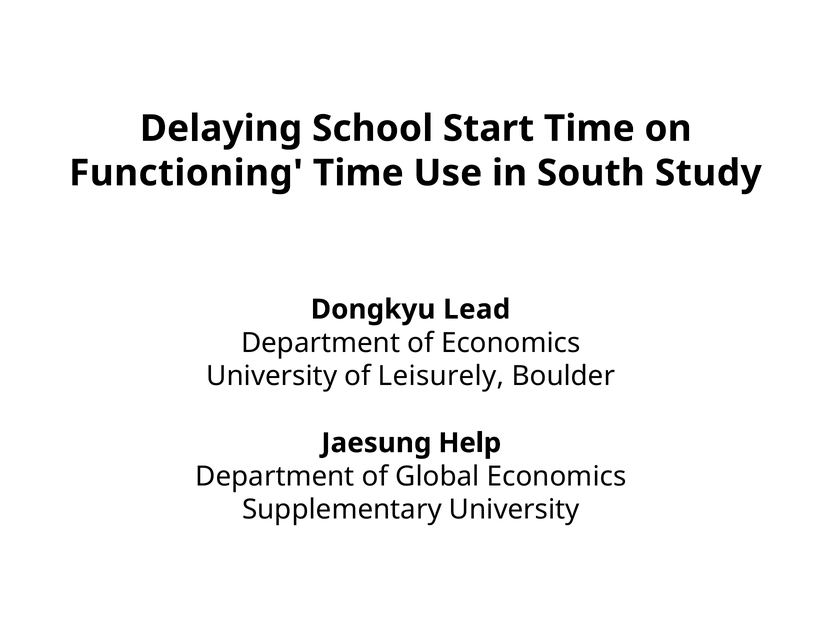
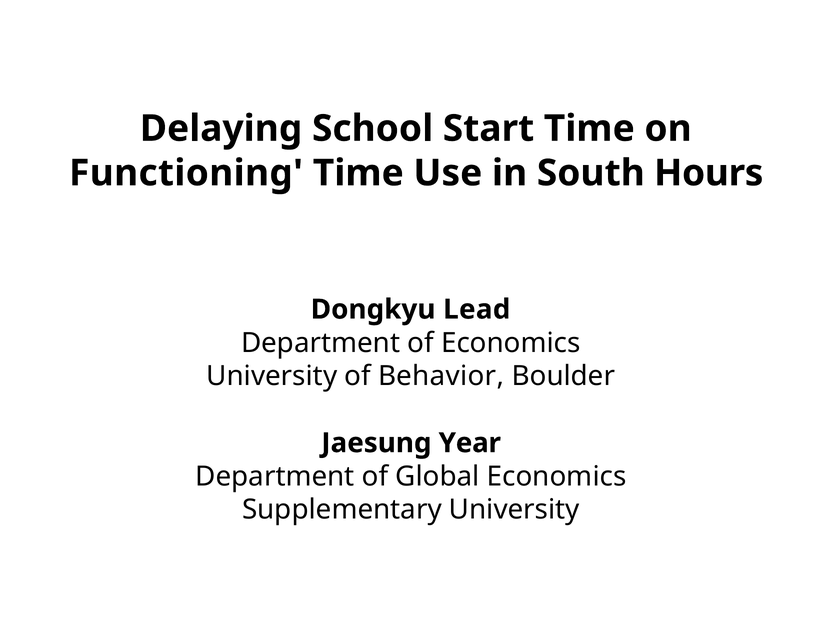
Study: Study -> Hours (709, 173)
Leisurely: Leisurely -> Behavior (441, 376)
Help: Help -> Year (470, 443)
